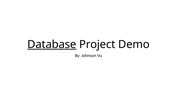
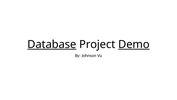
Demo underline: none -> present (134, 44)
